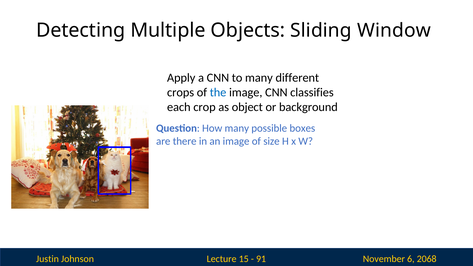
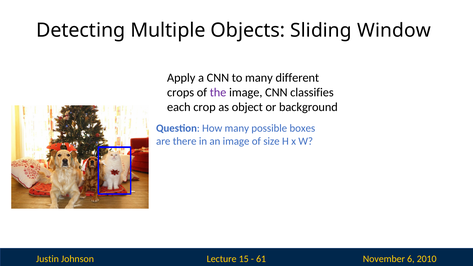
the colour: blue -> purple (218, 92)
91: 91 -> 61 (261, 259)
2068: 2068 -> 2010 (427, 259)
